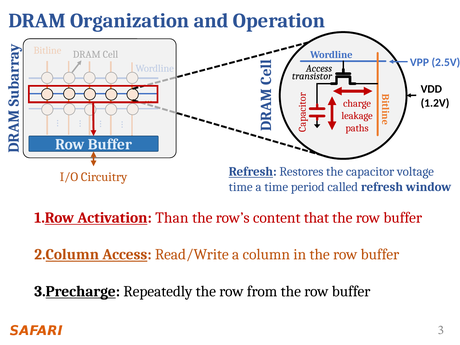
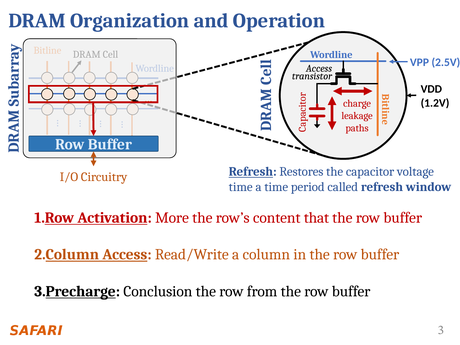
Than: Than -> More (172, 218)
Repeatedly: Repeatedly -> Conclusion (158, 291)
